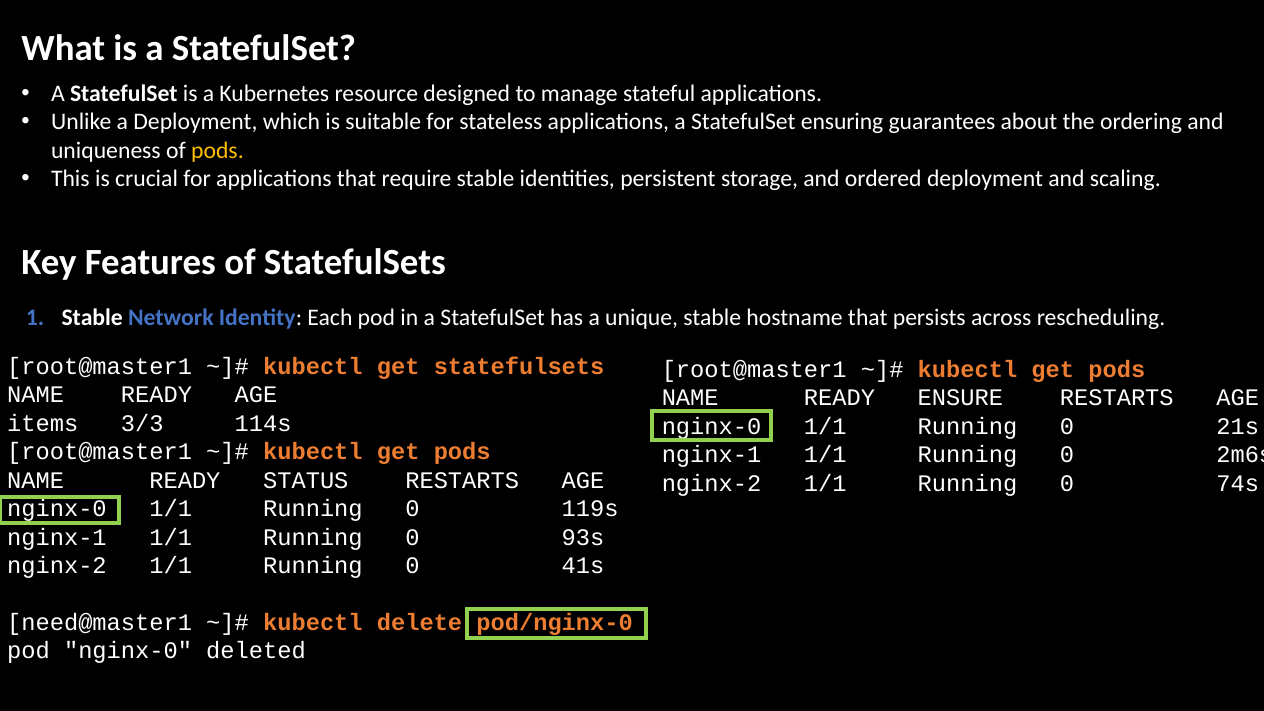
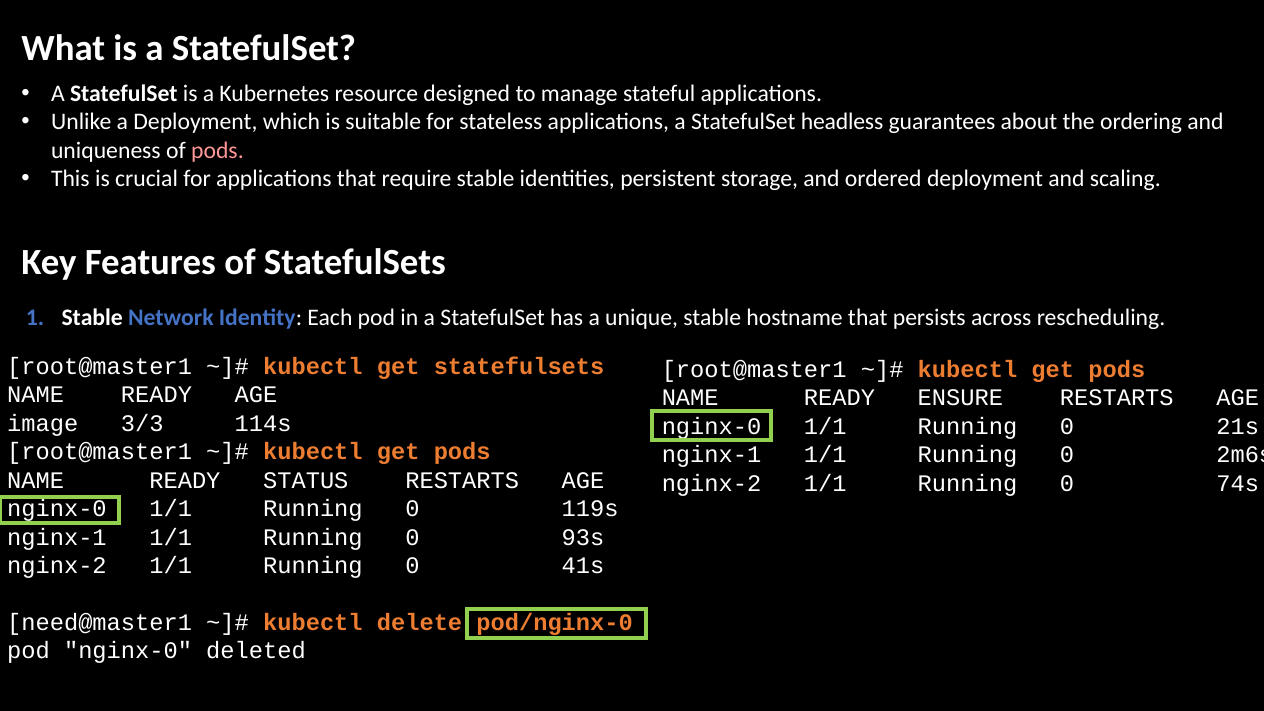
ensuring: ensuring -> headless (842, 122)
pods colour: yellow -> pink (217, 151)
items: items -> image (43, 424)
